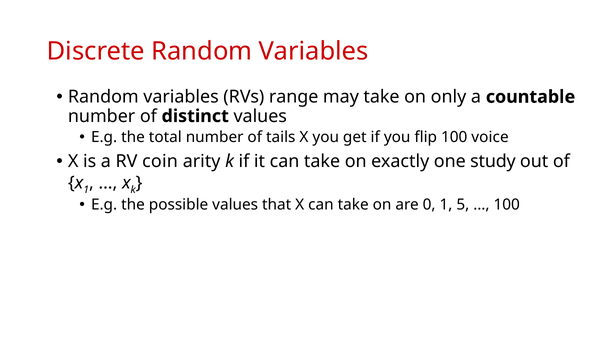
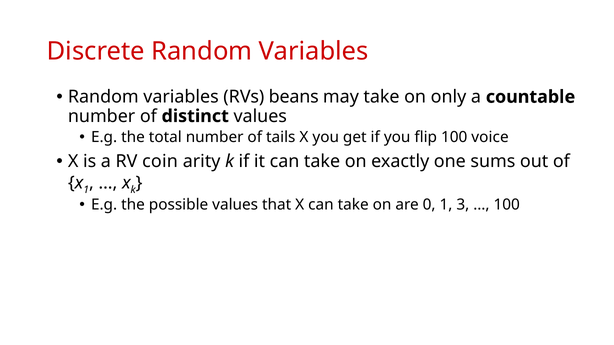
range: range -> beans (294, 97)
study: study -> sums (493, 162)
5: 5 -> 3 (463, 205)
